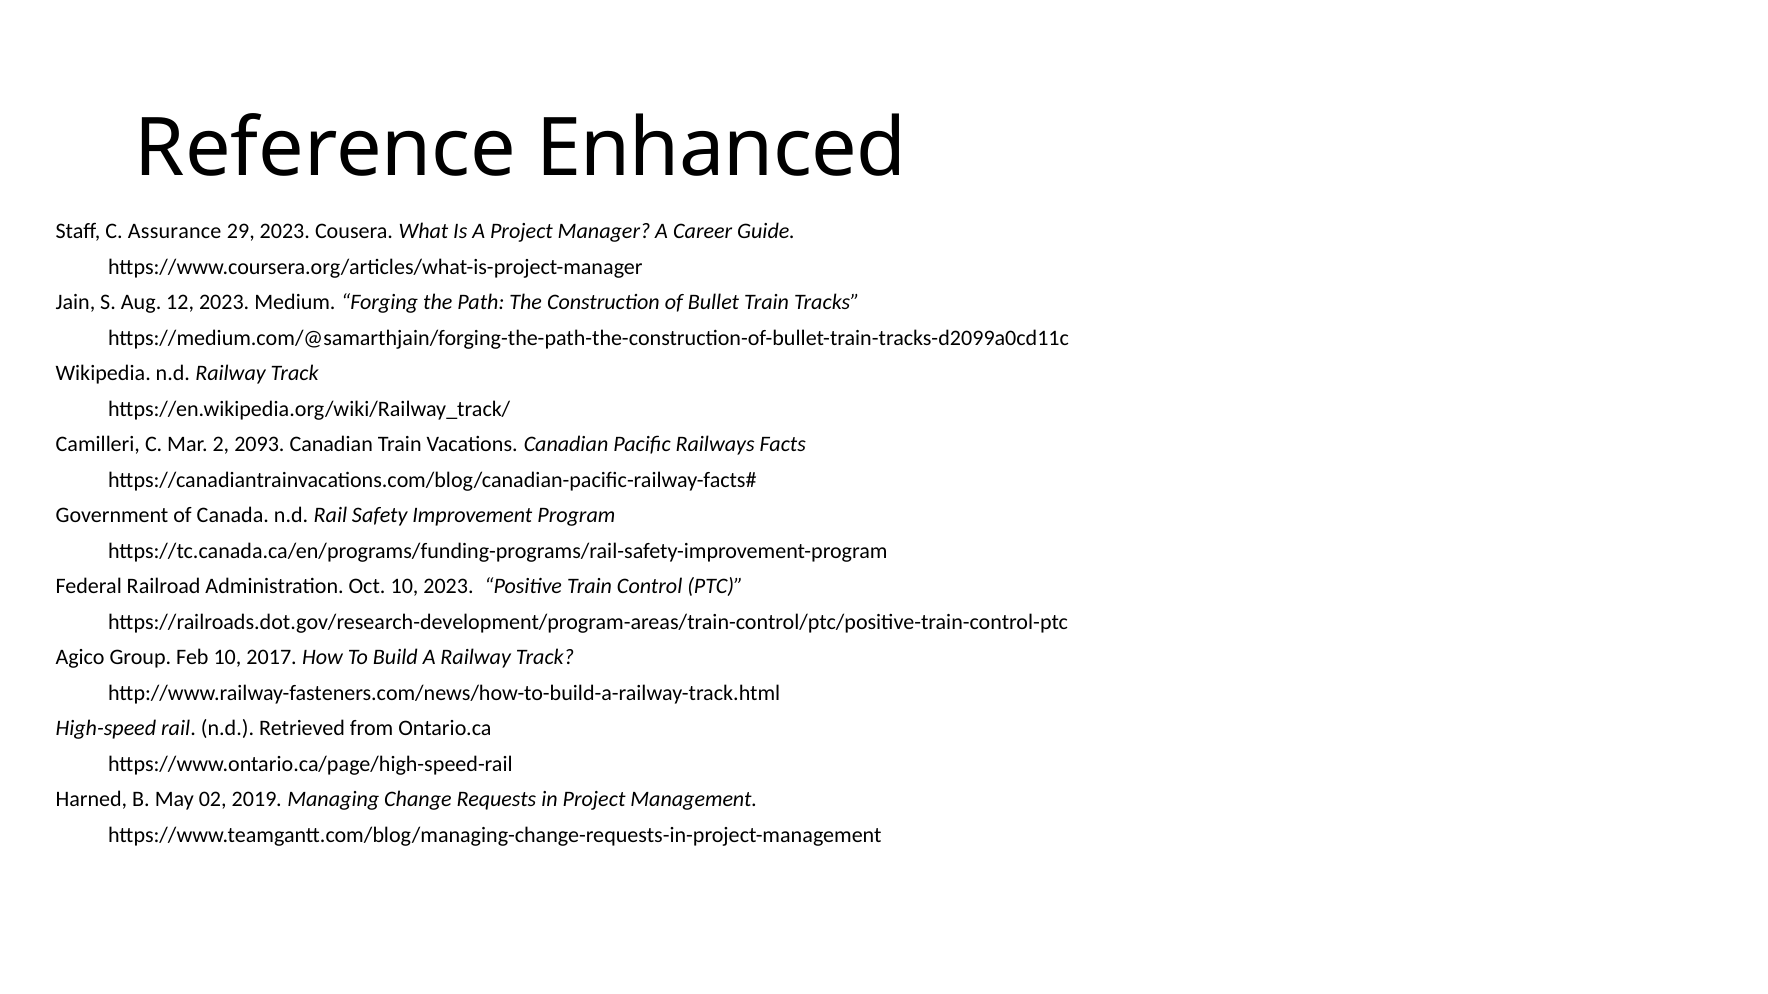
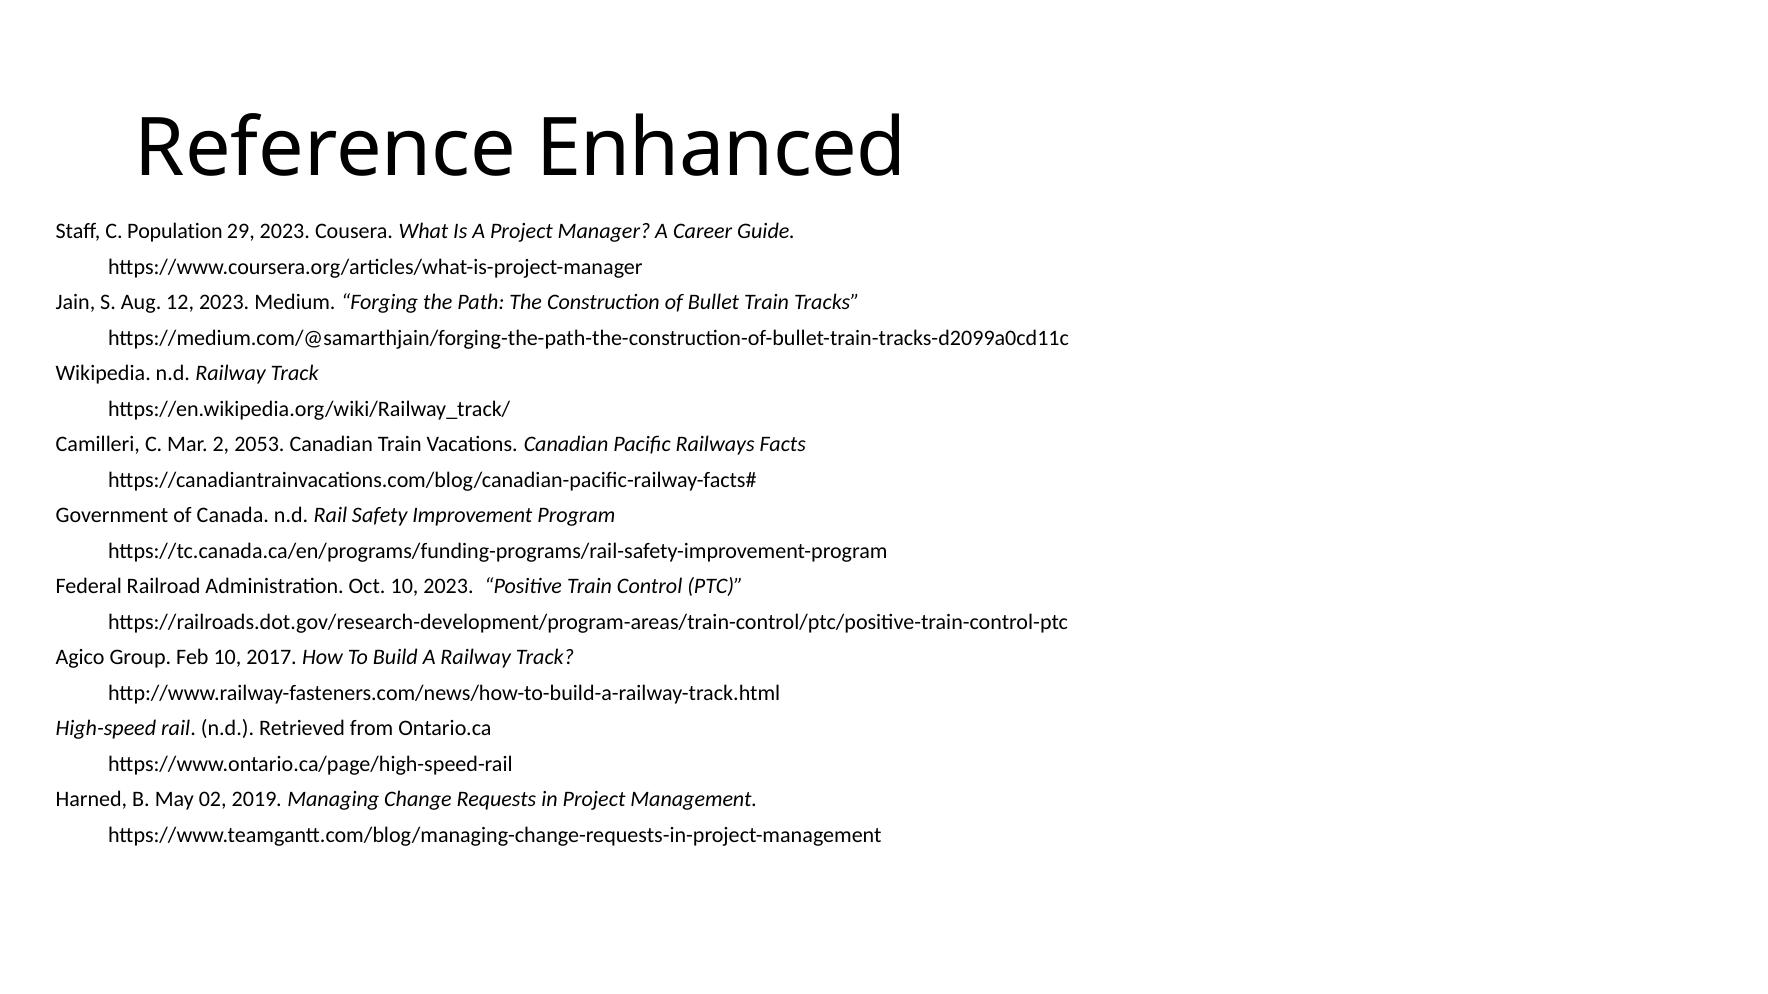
Assurance: Assurance -> Population (175, 232)
2093: 2093 -> 2053 (259, 445)
